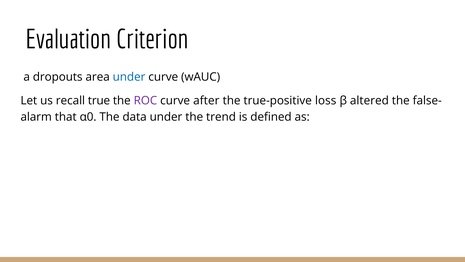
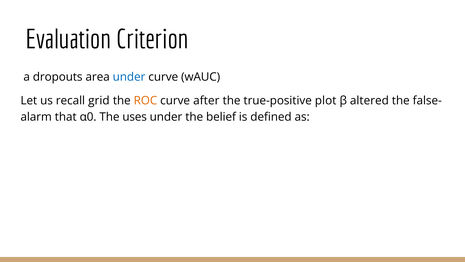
true: true -> grid (99, 101)
ROC colour: purple -> orange (145, 101)
loss: loss -> plot (326, 101)
data: data -> uses (135, 117)
trend: trend -> belief (221, 117)
